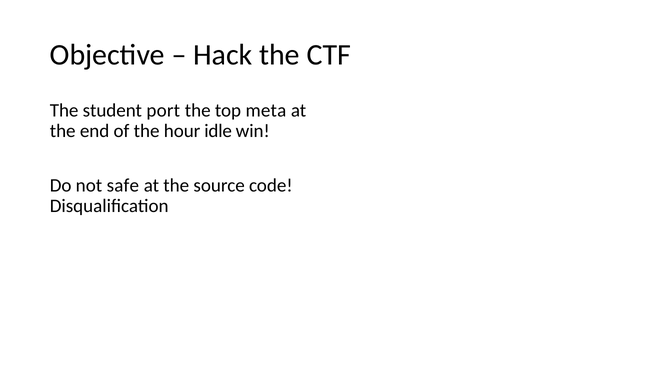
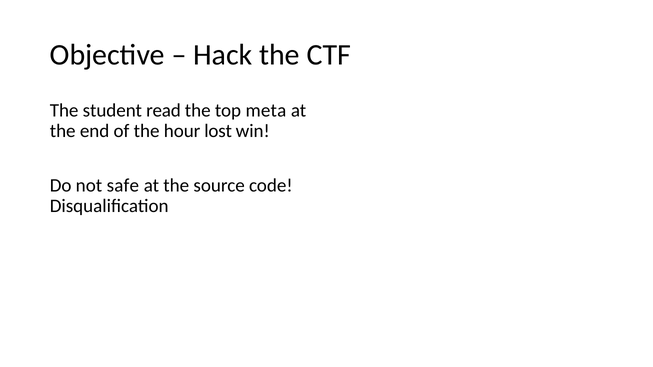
port: port -> read (163, 110)
idle: idle -> lost (218, 131)
